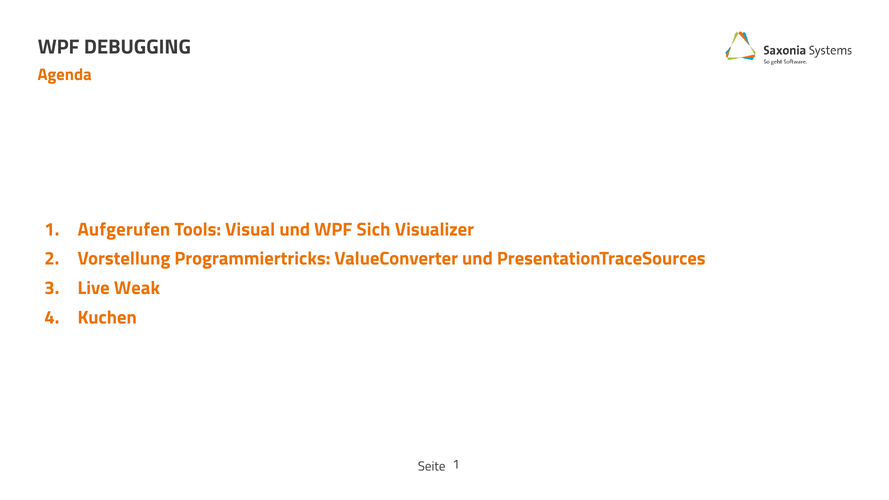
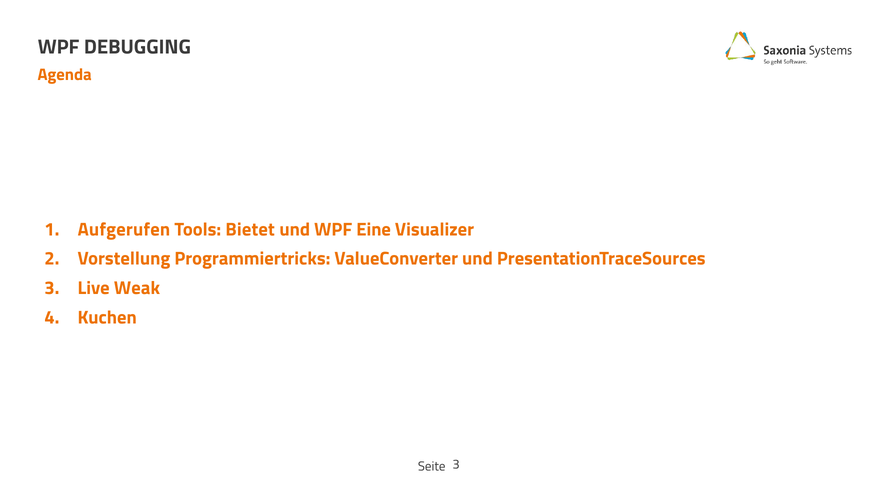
Visual: Visual -> Bietet (250, 230)
Sich: Sich -> Eine (374, 230)
1: 1 -> 3 (456, 465)
